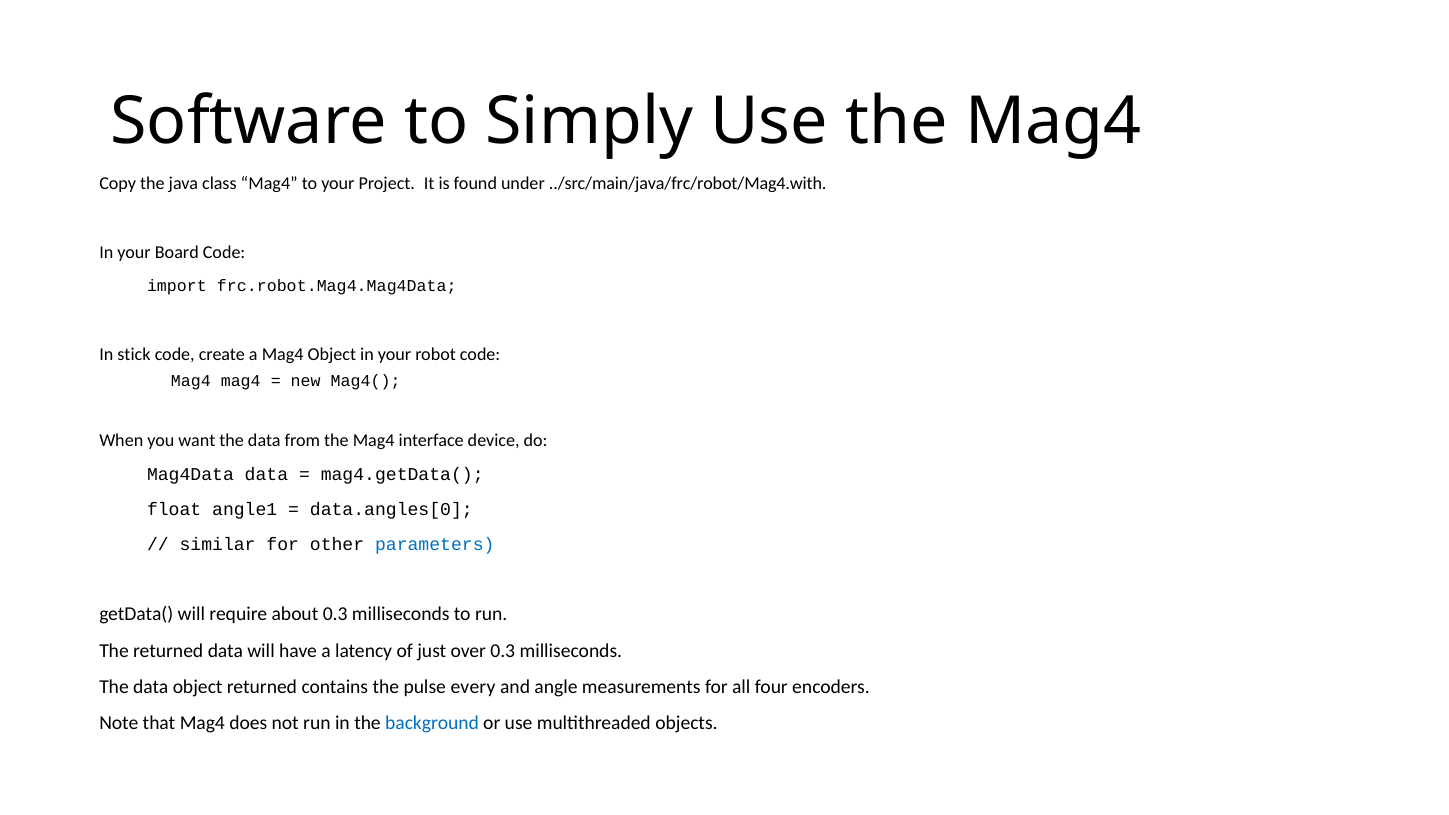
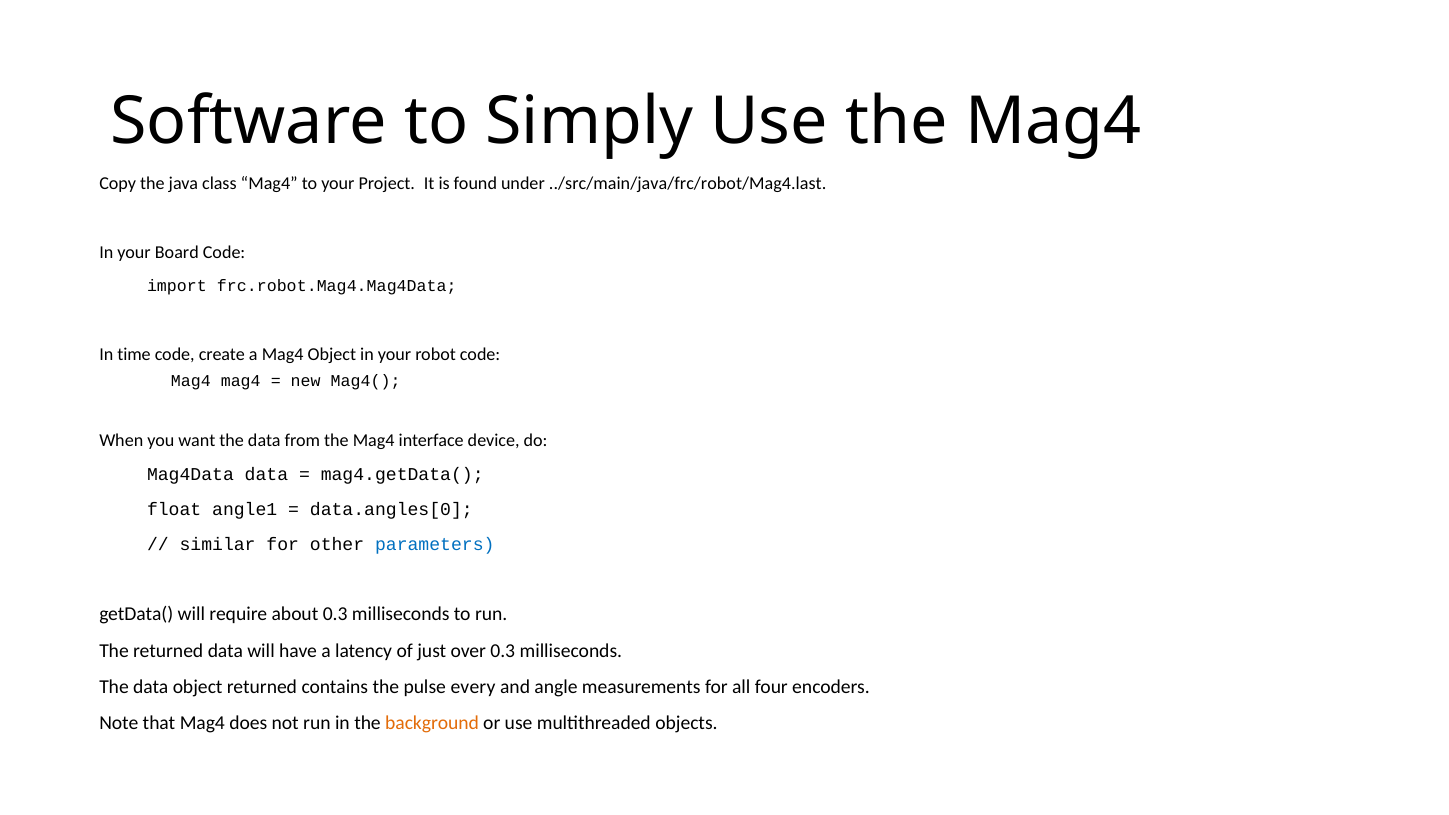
../src/main/java/frc/robot/Mag4.with: ../src/main/java/frc/robot/Mag4.with -> ../src/main/java/frc/robot/Mag4.last (688, 183)
stick: stick -> time (134, 355)
background colour: blue -> orange (432, 723)
